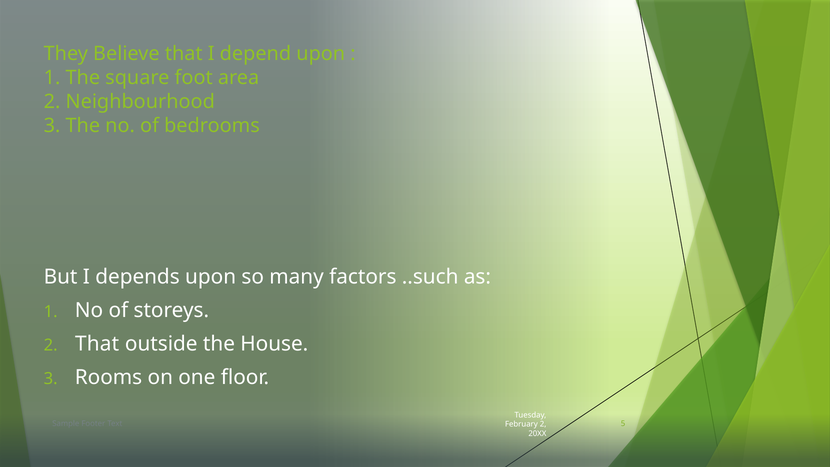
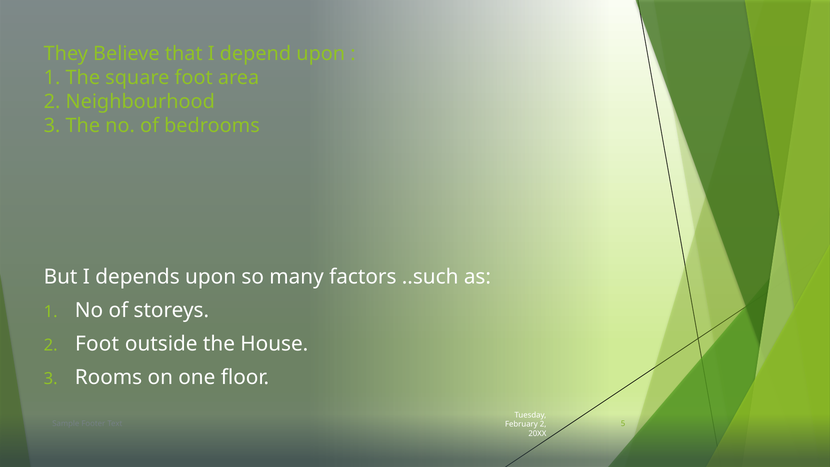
2 That: That -> Foot (97, 344)
